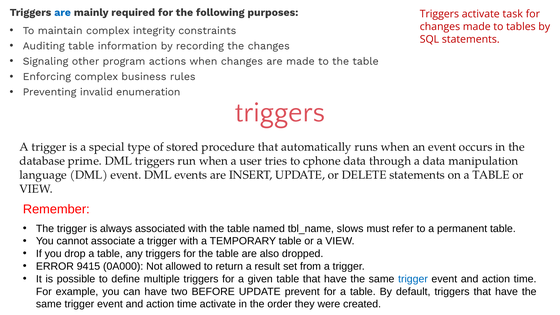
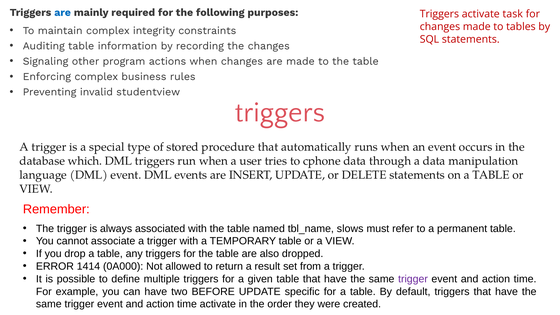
enumeration: enumeration -> studentview (148, 92)
prime: prime -> which (85, 161)
9415: 9415 -> 1414 (88, 266)
trigger colour: blue -> purple (413, 279)
prevent: prevent -> specific (302, 292)
